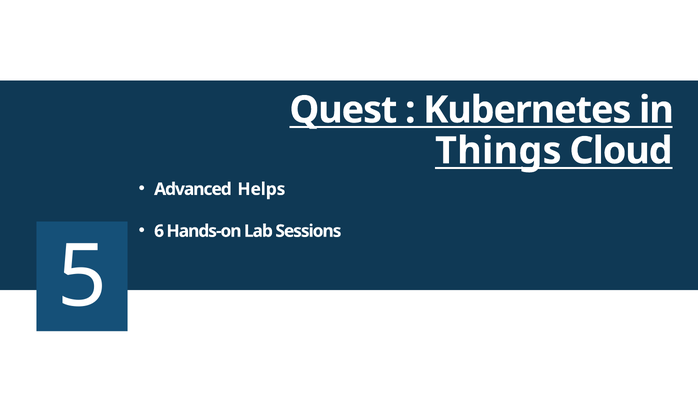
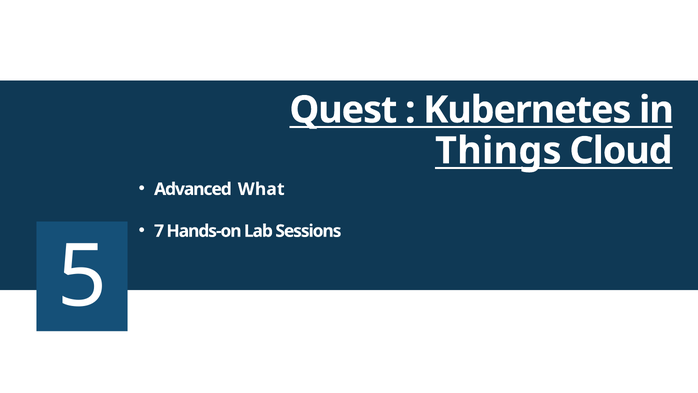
Helps: Helps -> What (261, 189)
6: 6 -> 7 (159, 231)
